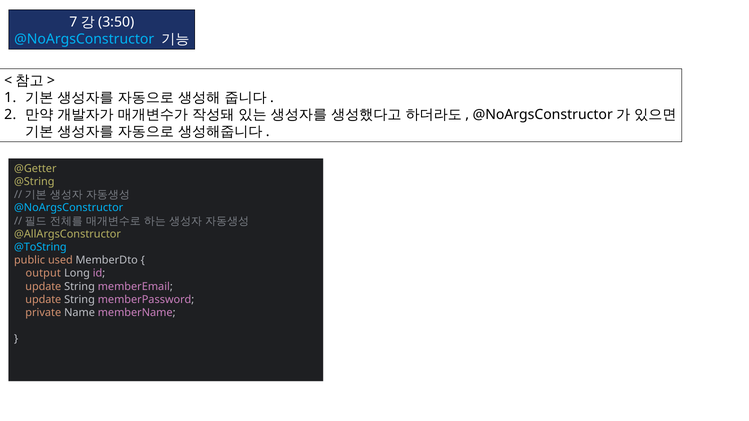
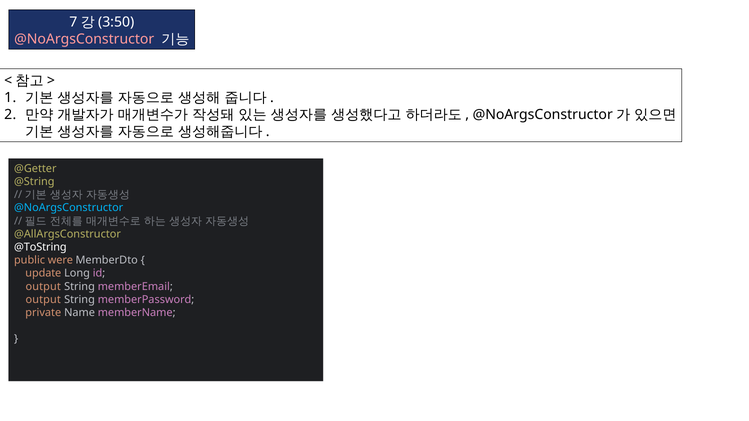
@NoArgsConstructor colour: light blue -> pink (84, 39)
@ToString colour: light blue -> white (40, 247)
used: used -> were (60, 260)
output: output -> update (43, 274)
update: update -> output (43, 287)
update: update -> output (43, 300)
